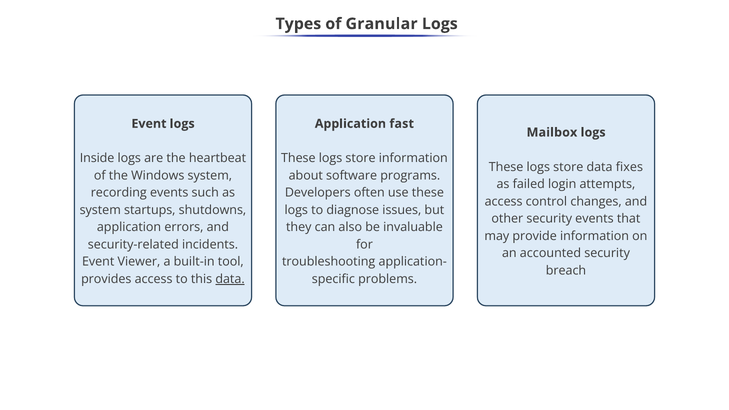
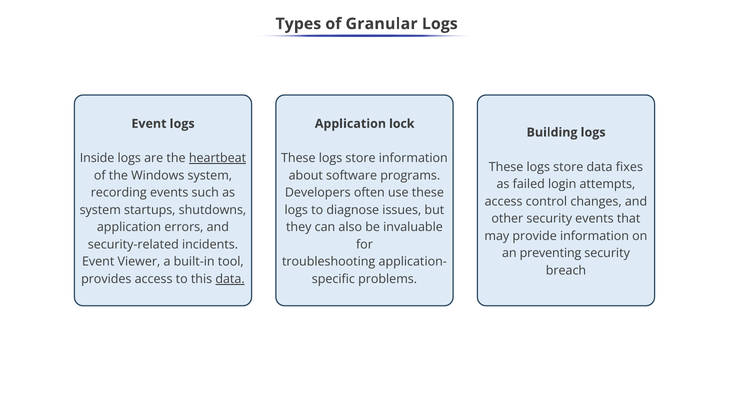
fast: fast -> lock (402, 124)
Mailbox: Mailbox -> Building (552, 132)
heartbeat underline: none -> present (218, 158)
accounted: accounted -> preventing (551, 253)
